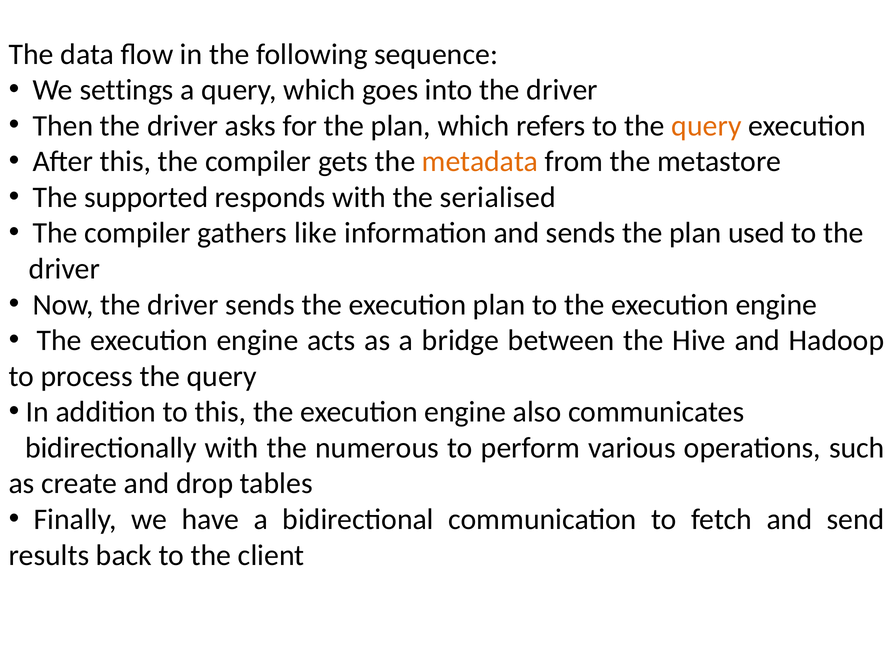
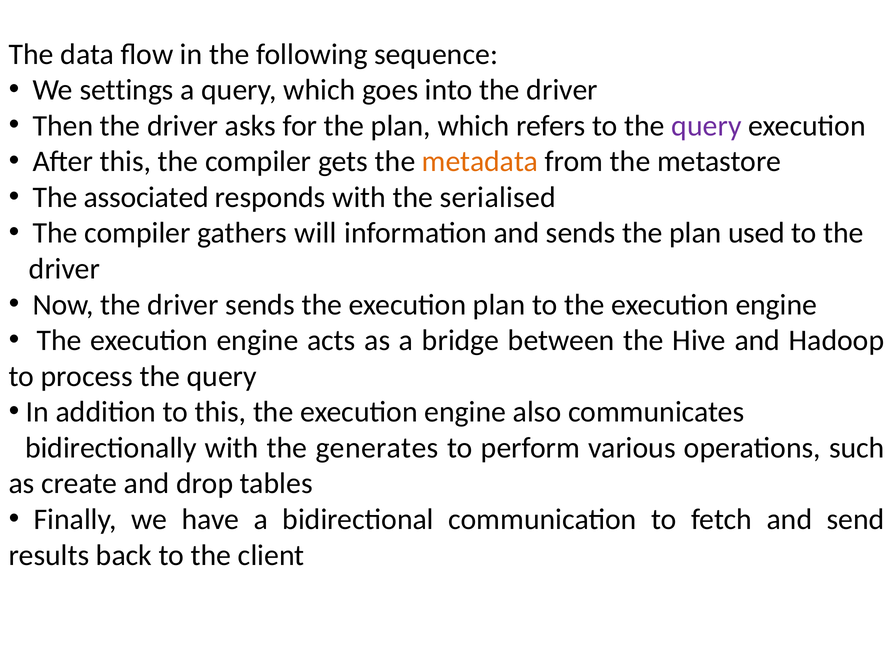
query colour: orange -> purple (706, 126)
supported: supported -> associated (146, 197)
like: like -> will (315, 233)
numerous: numerous -> generates (377, 448)
